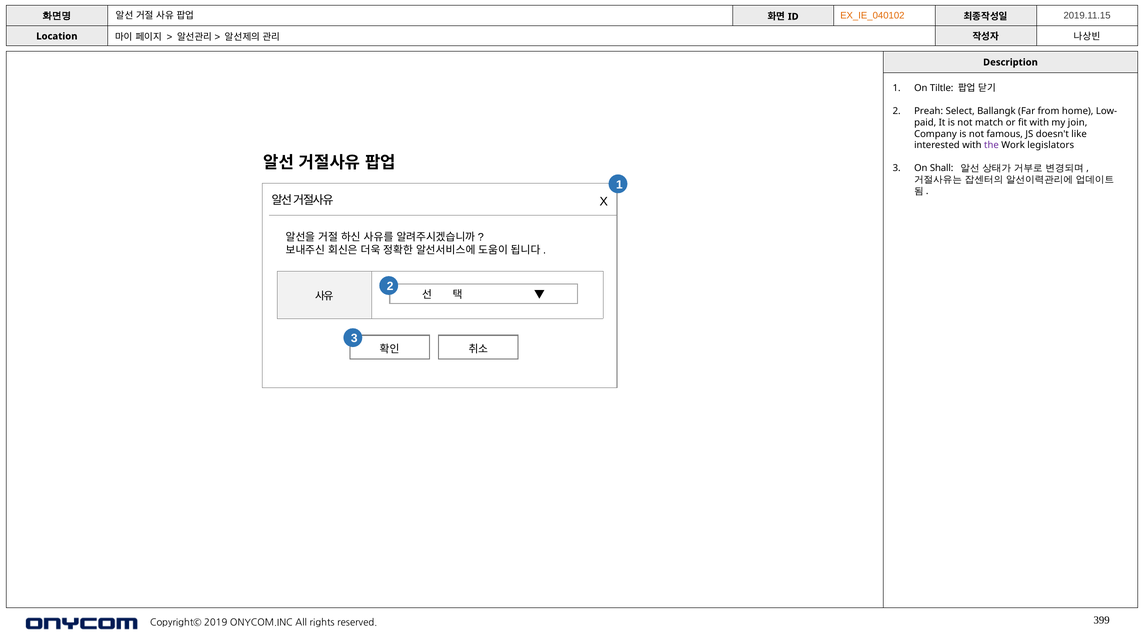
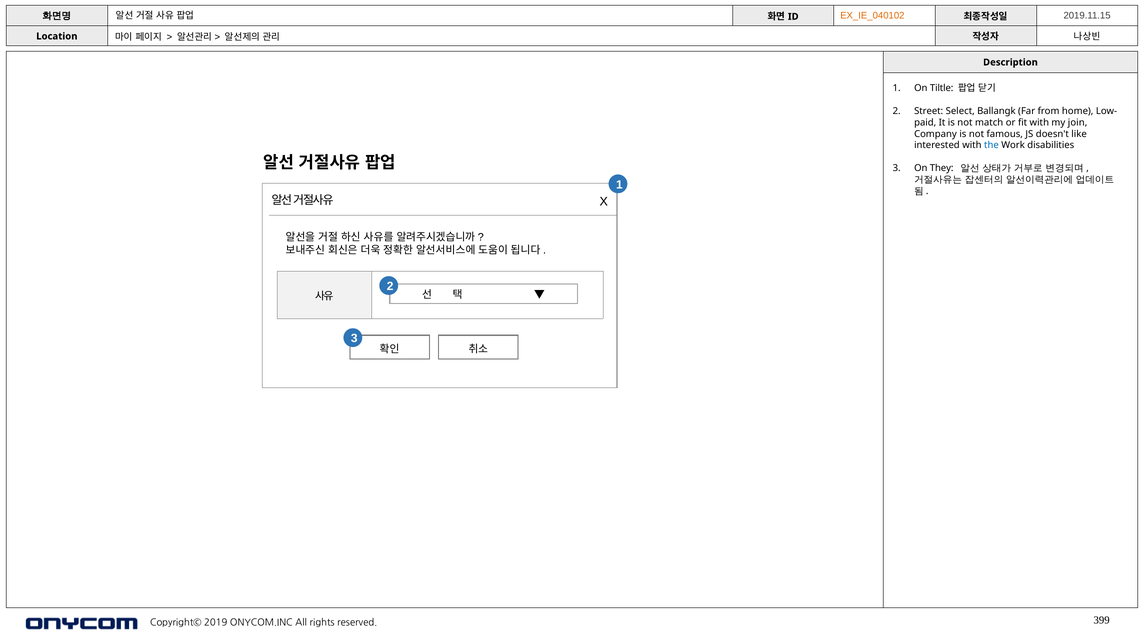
Preah: Preah -> Street (929, 111)
the colour: purple -> blue (991, 145)
legislators: legislators -> disabilities (1051, 145)
Shall: Shall -> They (942, 168)
